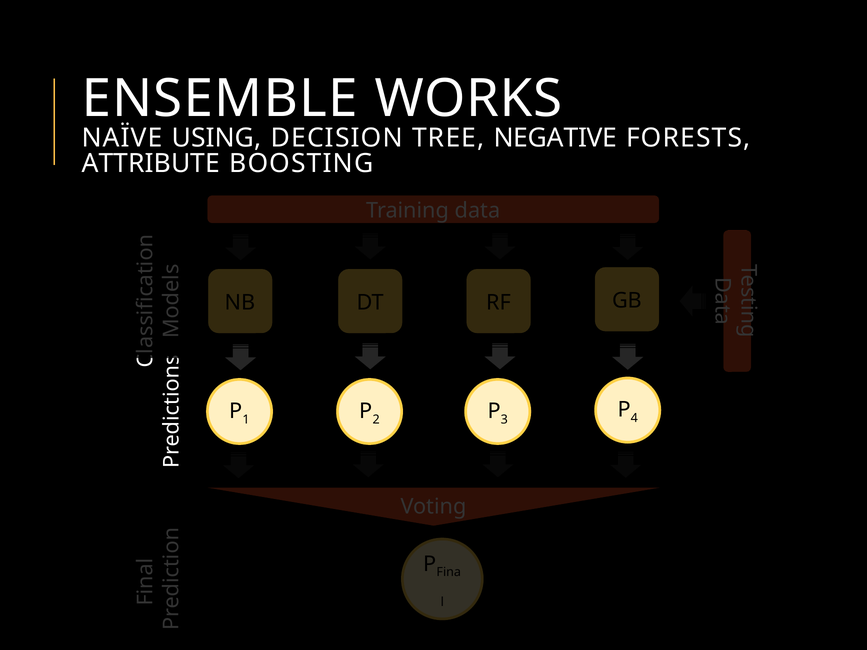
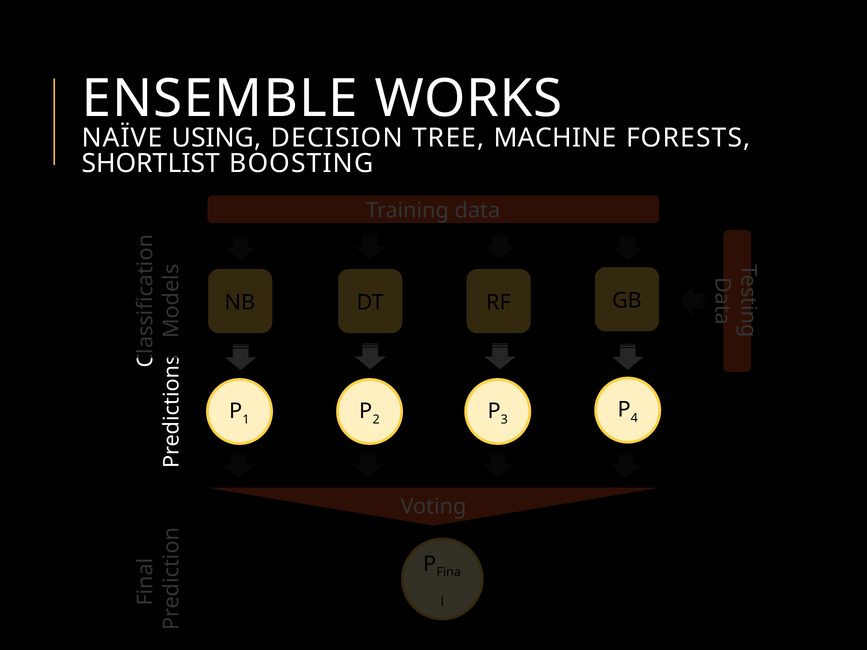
NEGATIVE: NEGATIVE -> MACHINE (555, 138)
ATTRIBUTE: ATTRIBUTE -> SHORTLIST (151, 164)
